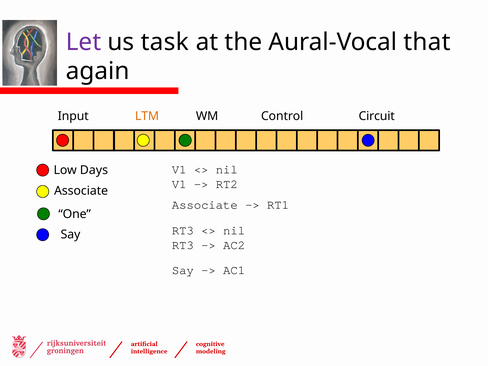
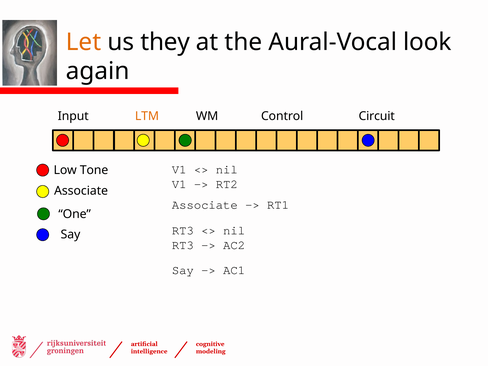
Let colour: purple -> orange (84, 42)
task: task -> they (165, 42)
that: that -> look (427, 42)
Days: Days -> Tone (94, 170)
